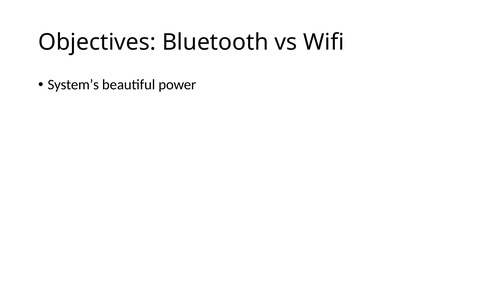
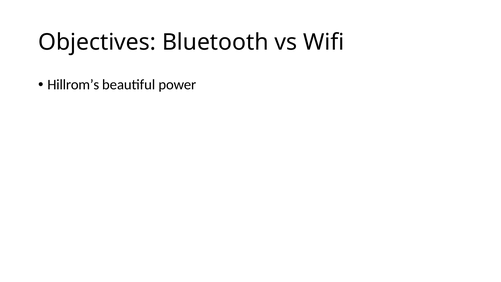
System’s: System’s -> Hillrom’s (73, 85)
